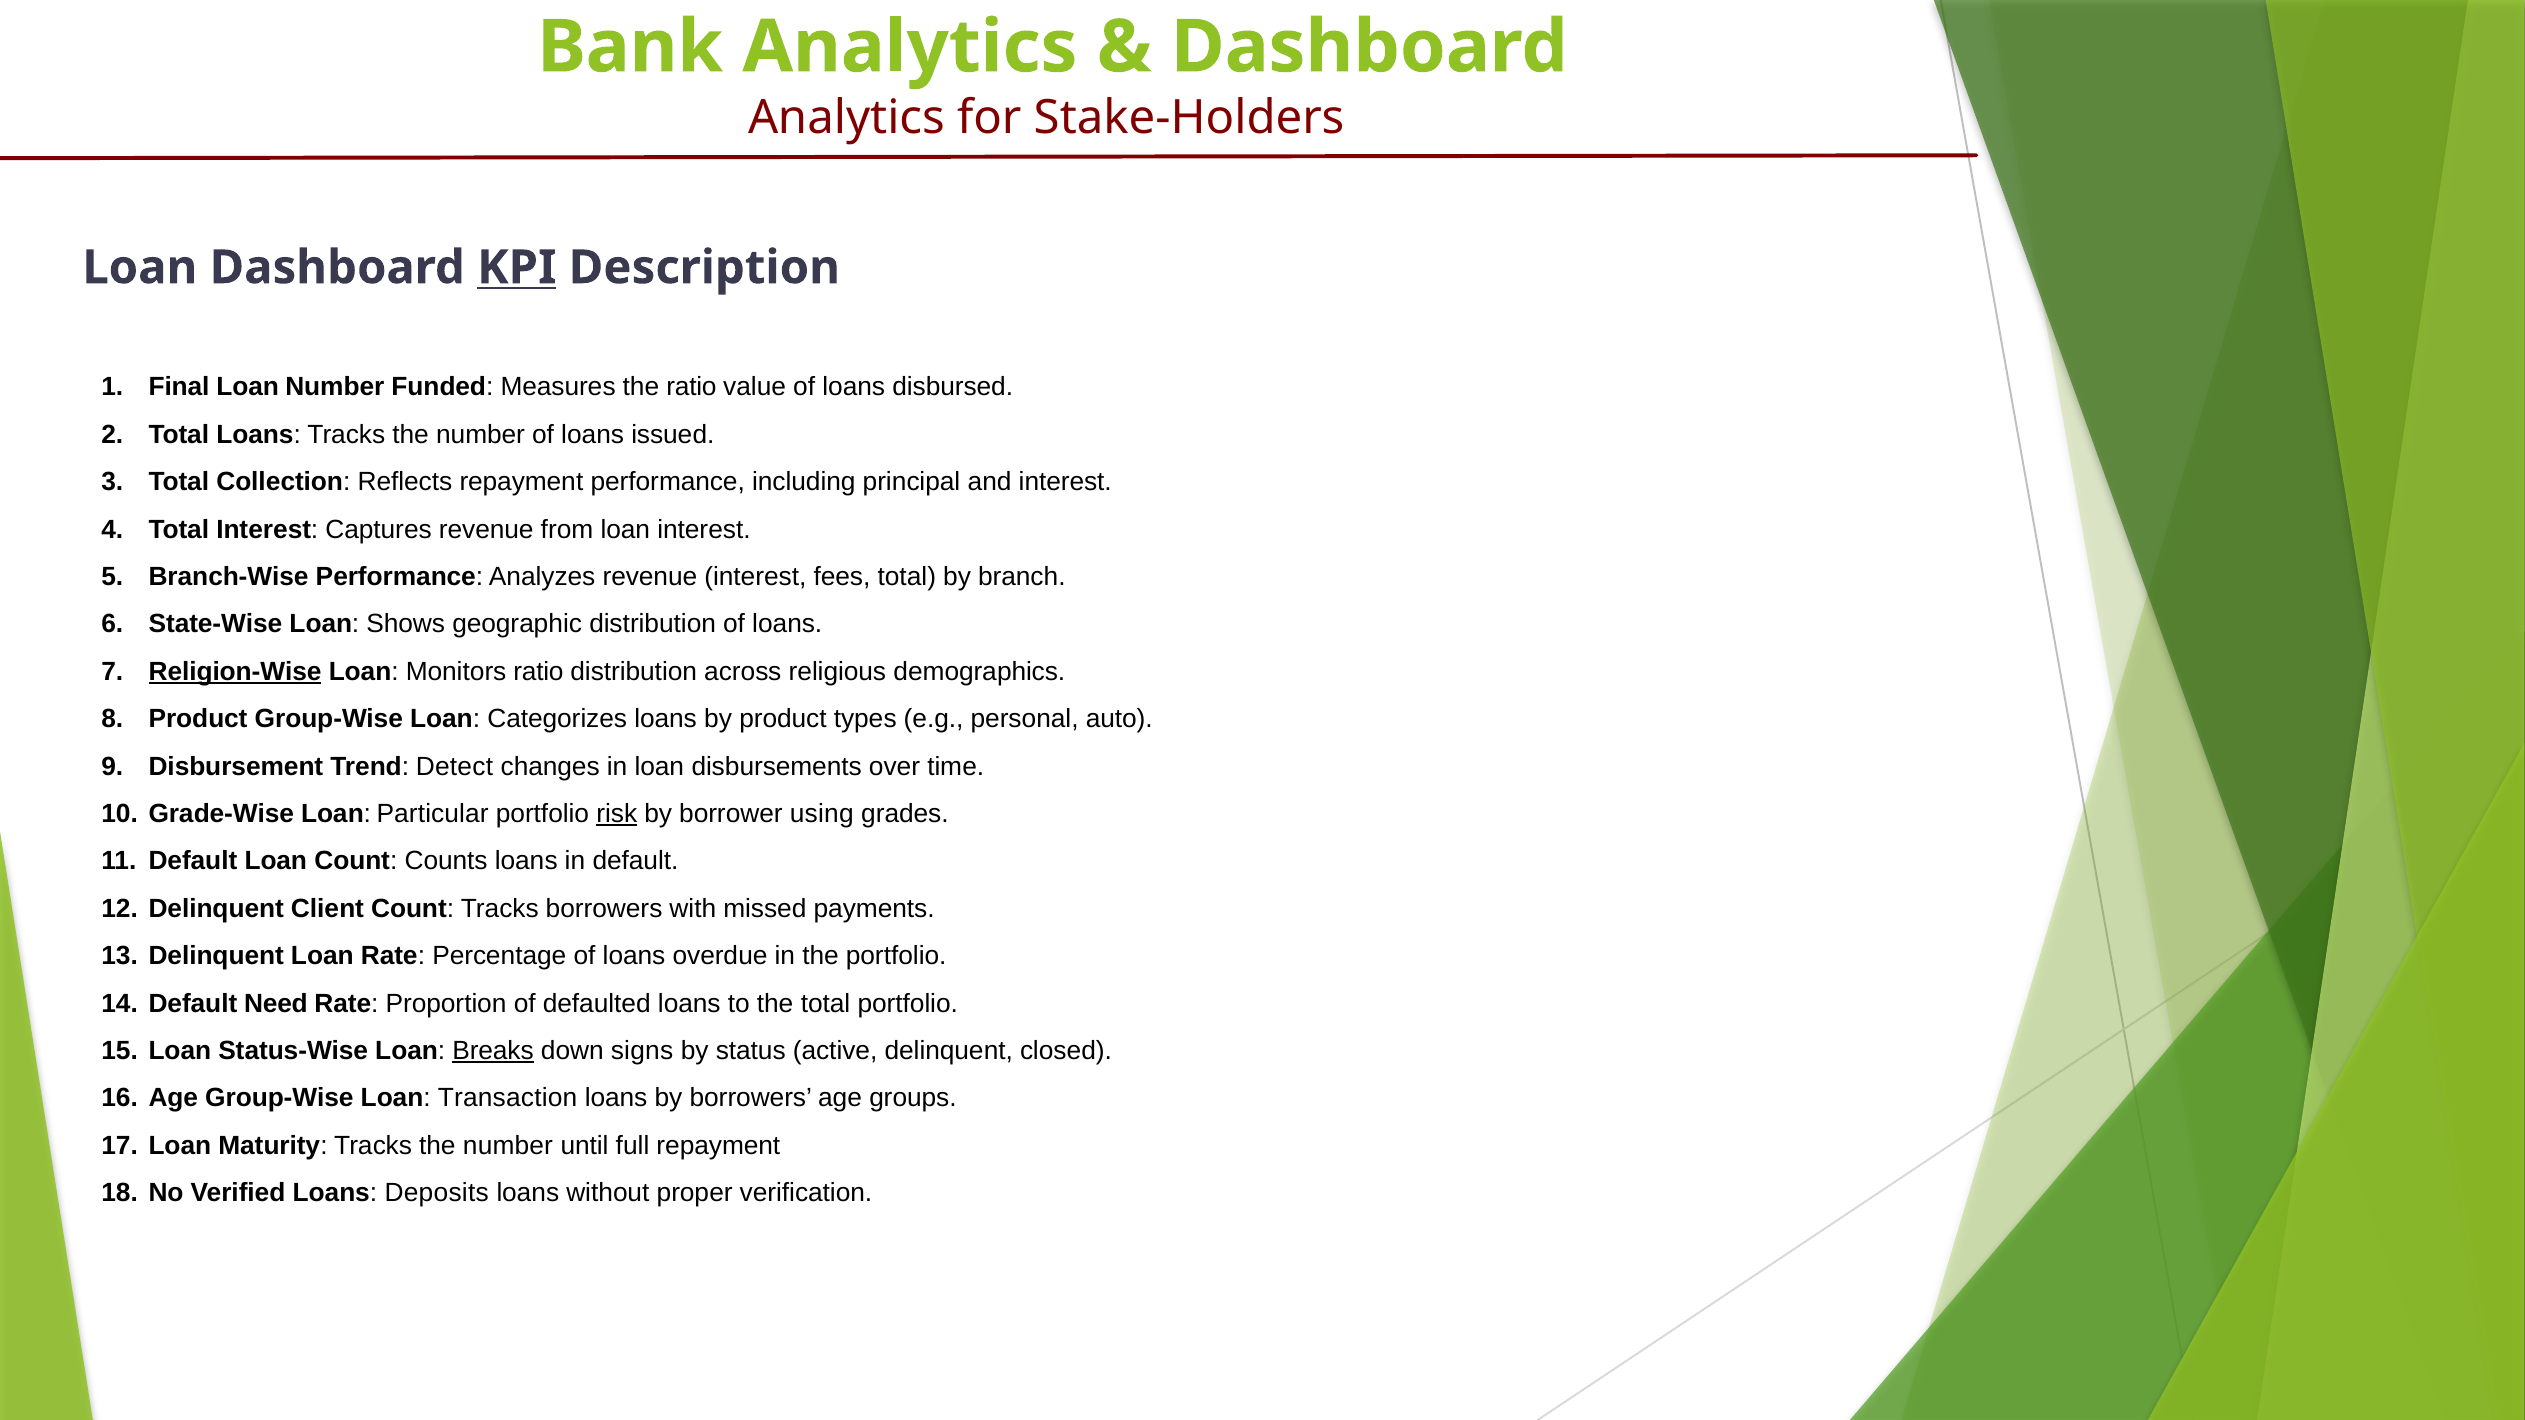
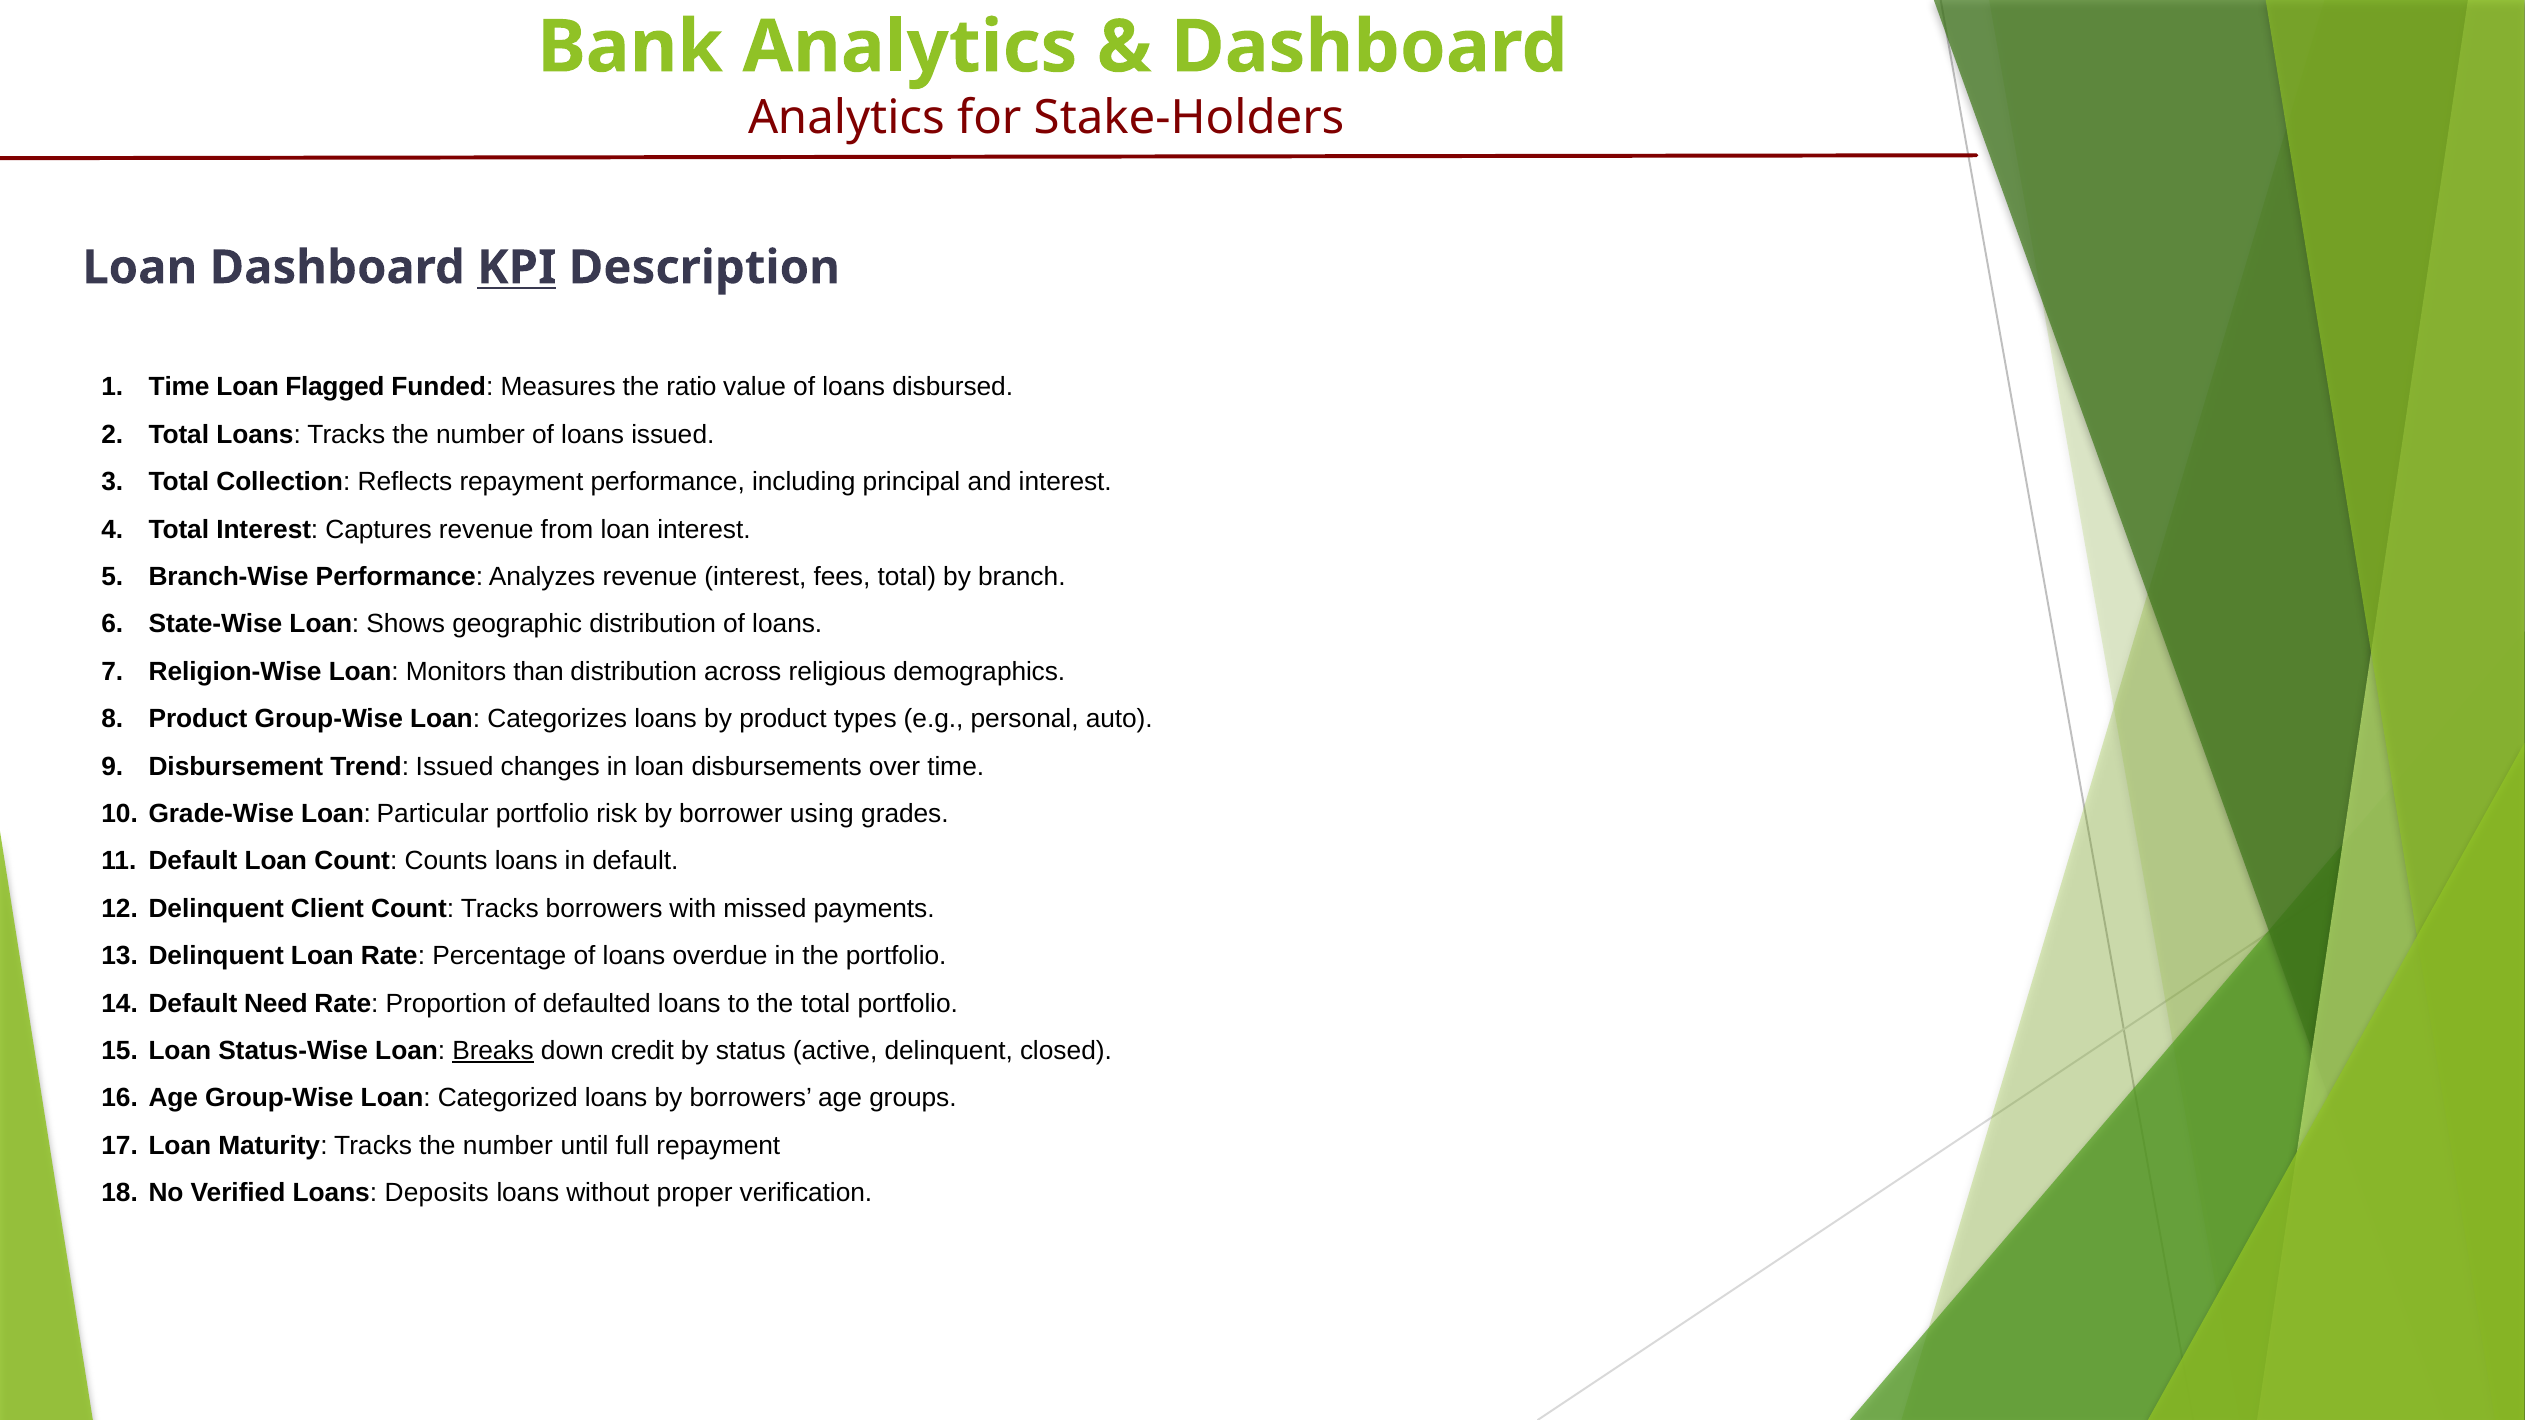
Final: Final -> Time (179, 387)
Loan Number: Number -> Flagged (335, 387)
Religion-Wise underline: present -> none (235, 672)
Monitors ratio: ratio -> than (538, 672)
Trend Detect: Detect -> Issued (455, 767)
risk underline: present -> none (617, 814)
signs: signs -> credit (642, 1051)
Transaction: Transaction -> Categorized (508, 1098)
